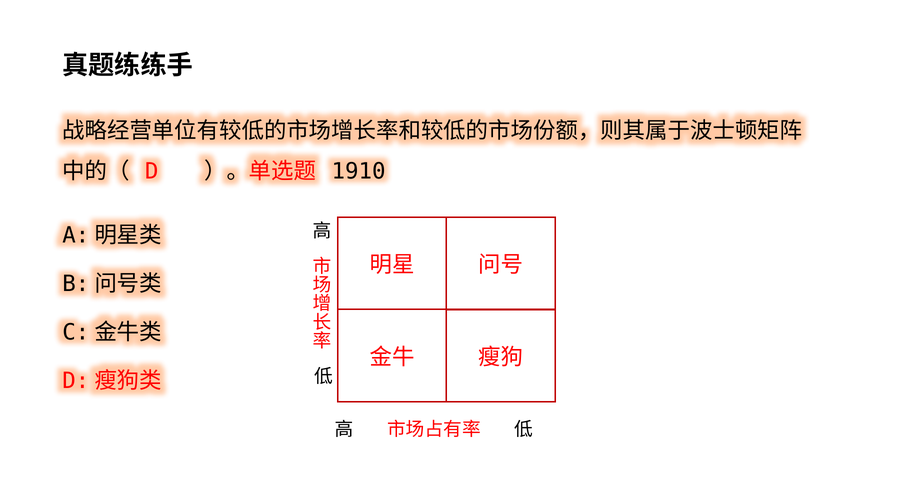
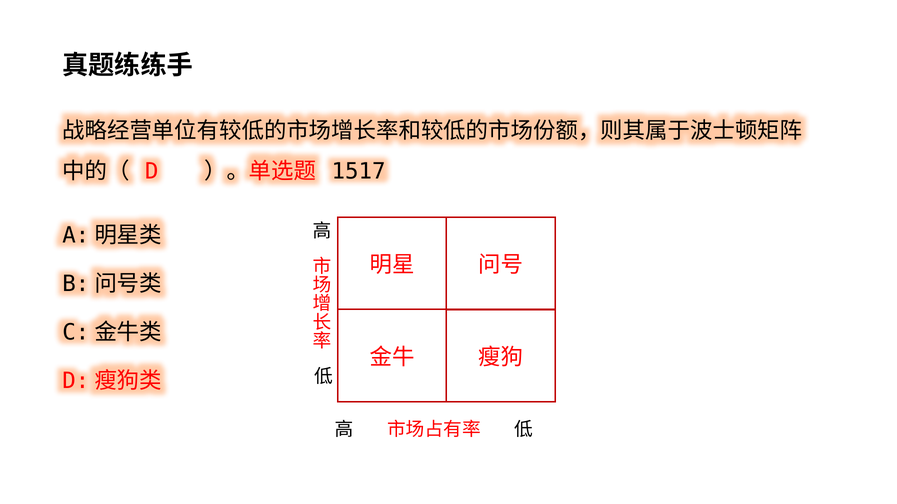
1910: 1910 -> 1517 (359, 172)
